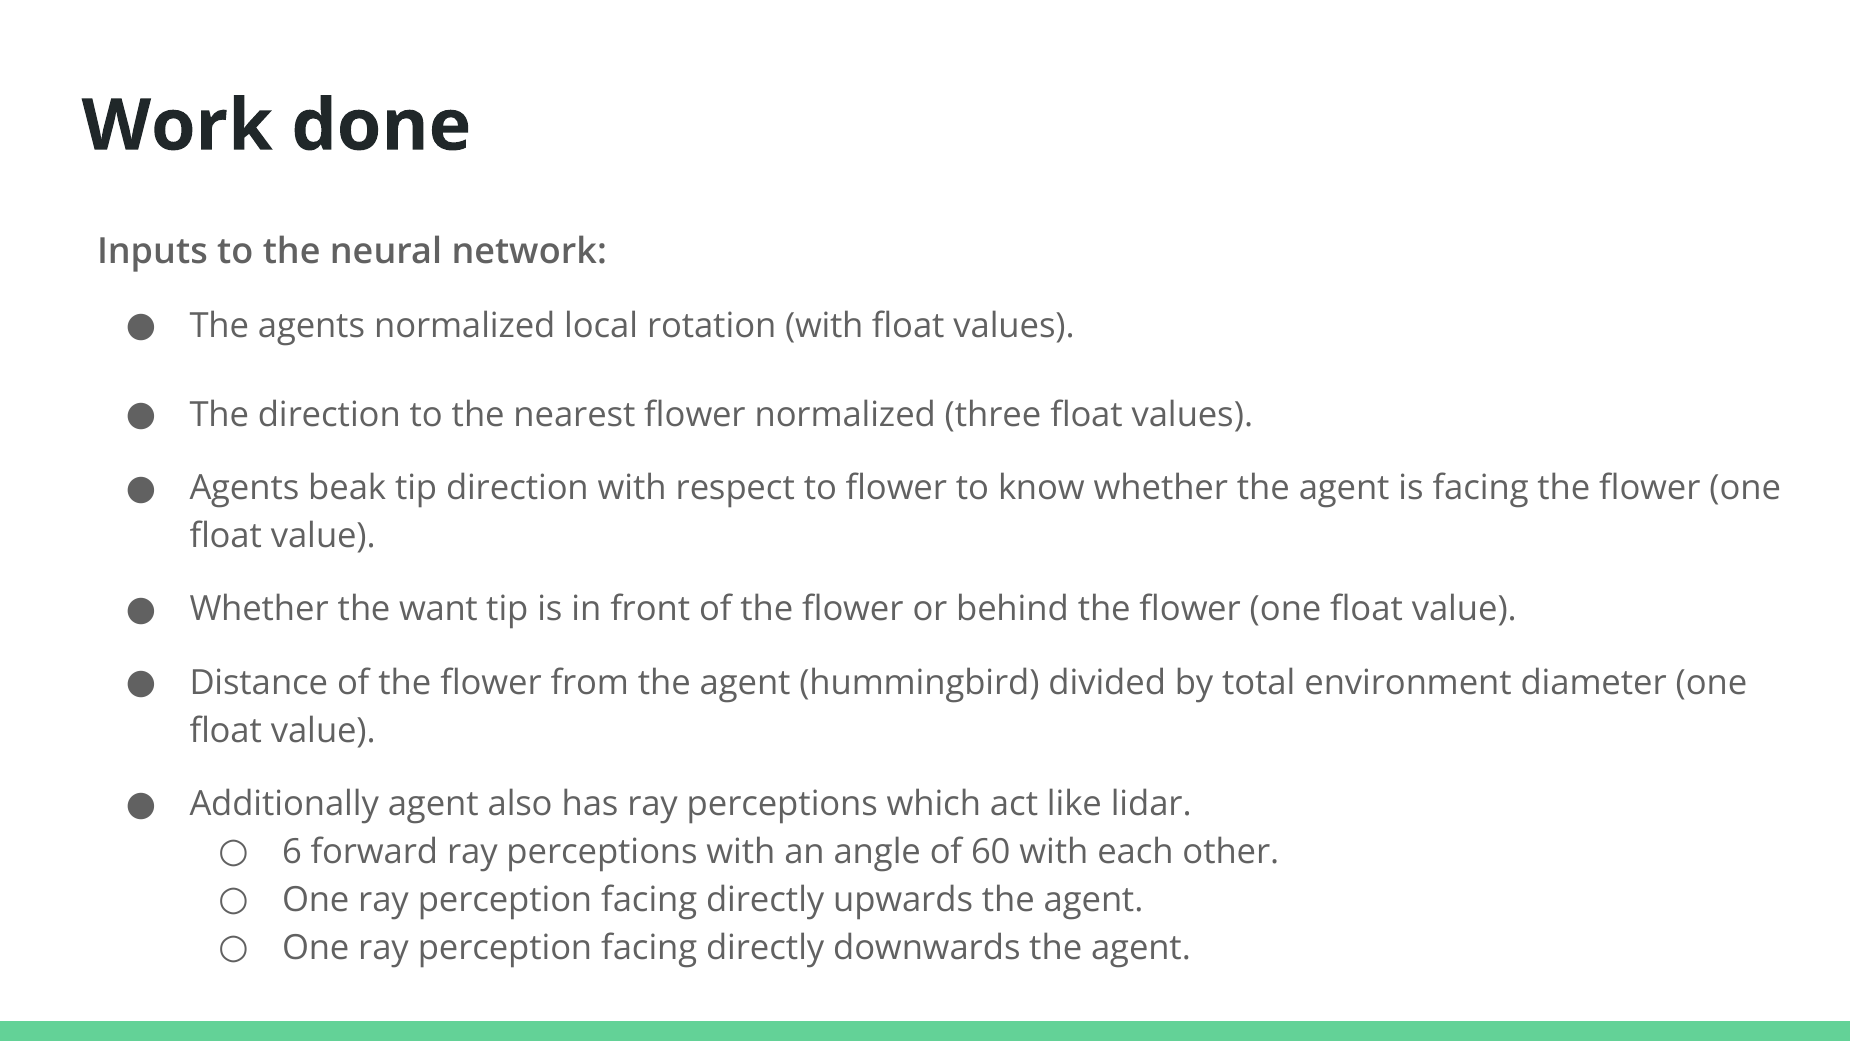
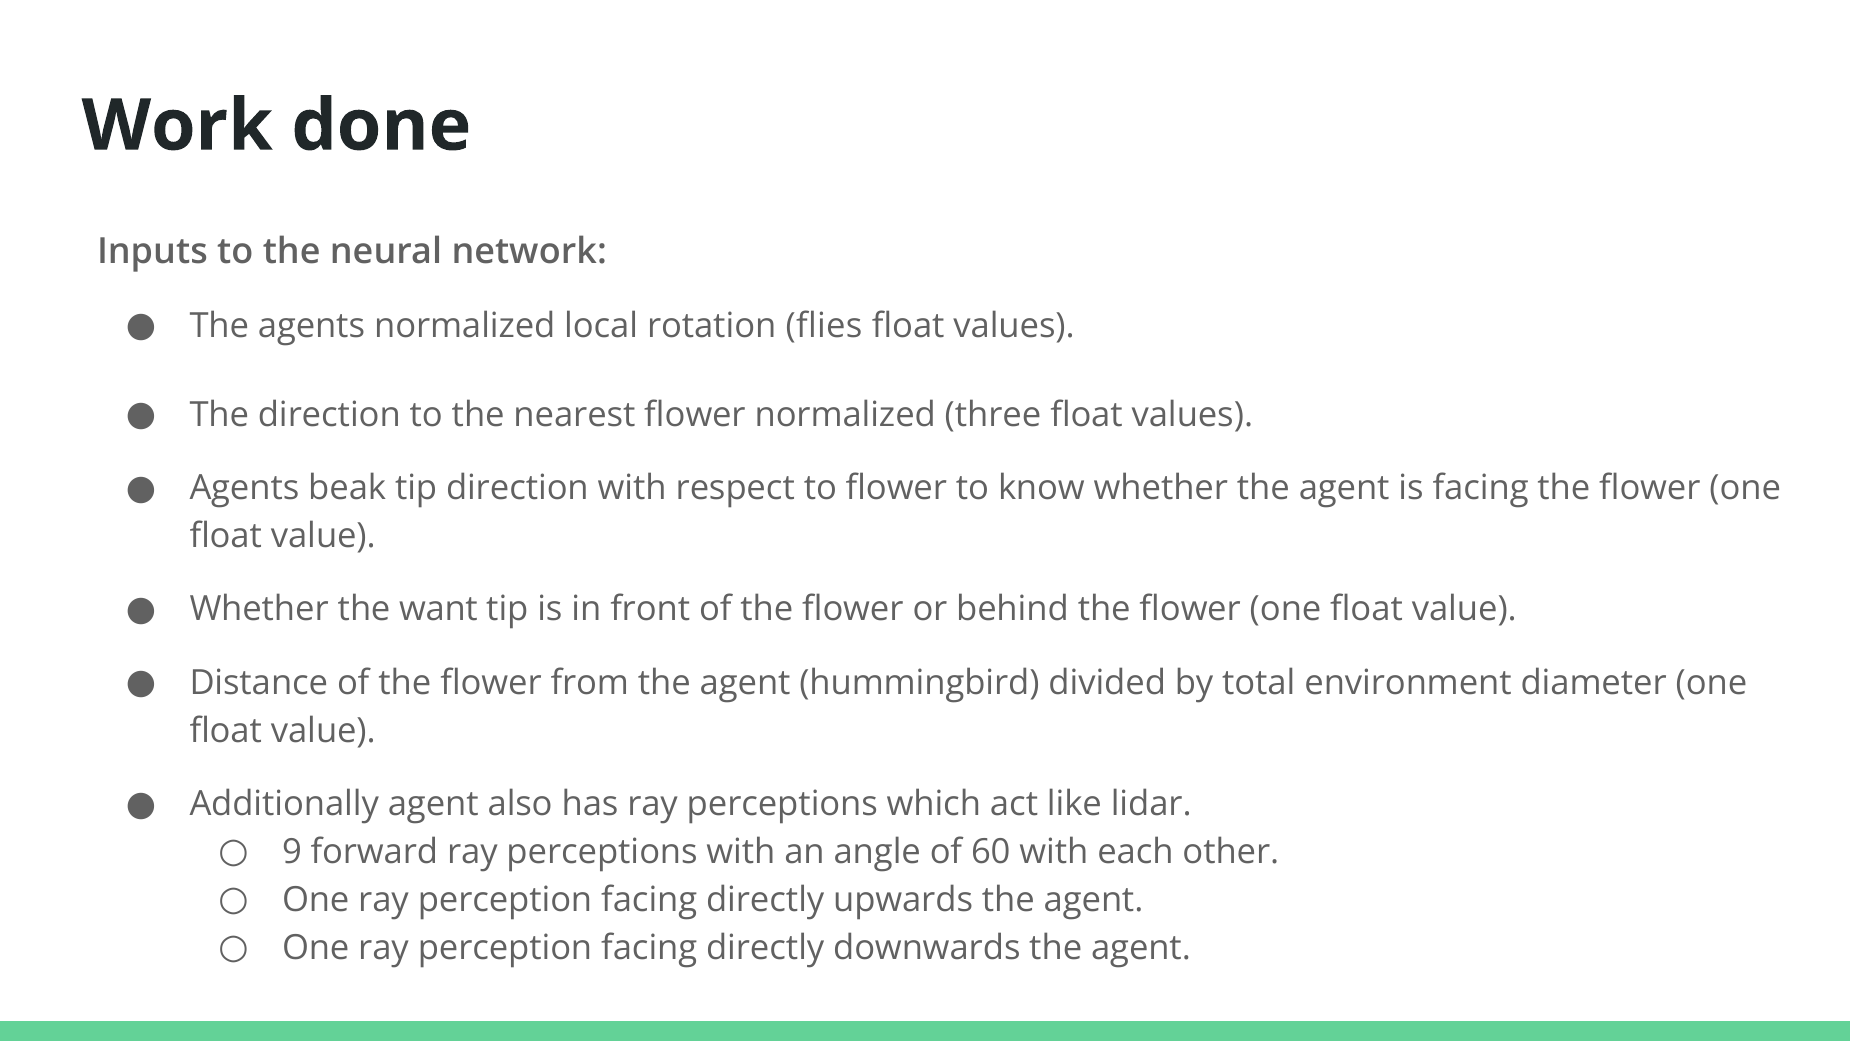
rotation with: with -> flies (824, 326)
6: 6 -> 9 (292, 852)
